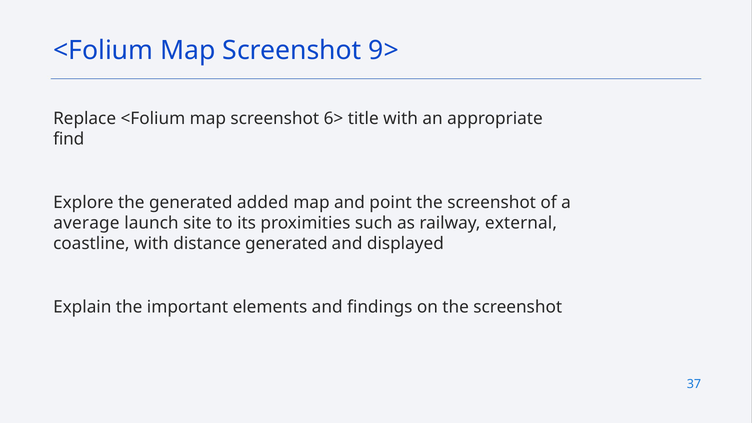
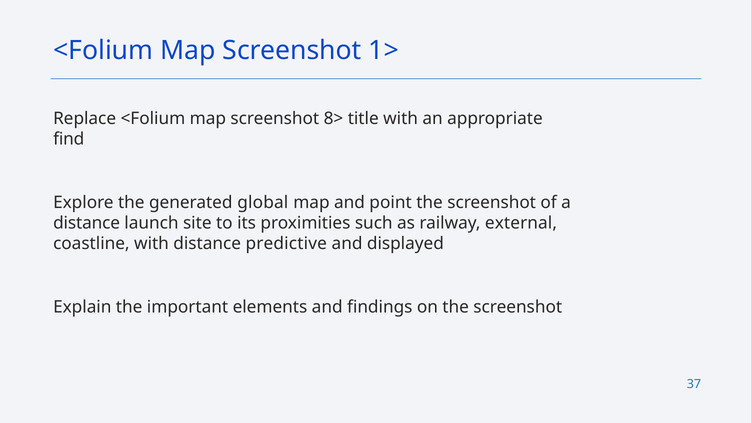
9>: 9> -> 1> (384, 50)
6>: 6> -> 8> (333, 119)
added: added -> global (263, 203)
average: average -> distance (87, 223)
distance generated: generated -> predictive (286, 244)
